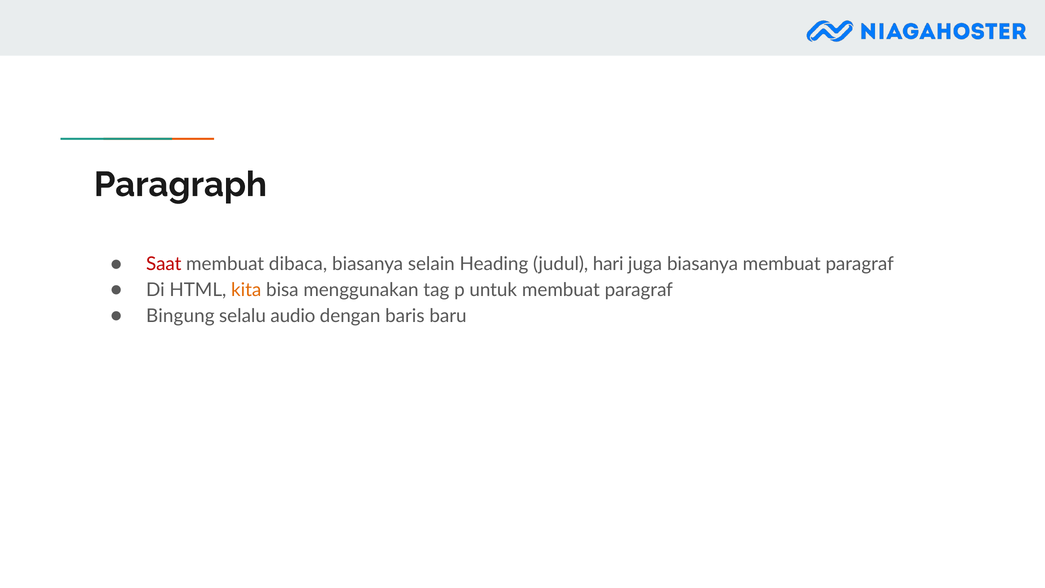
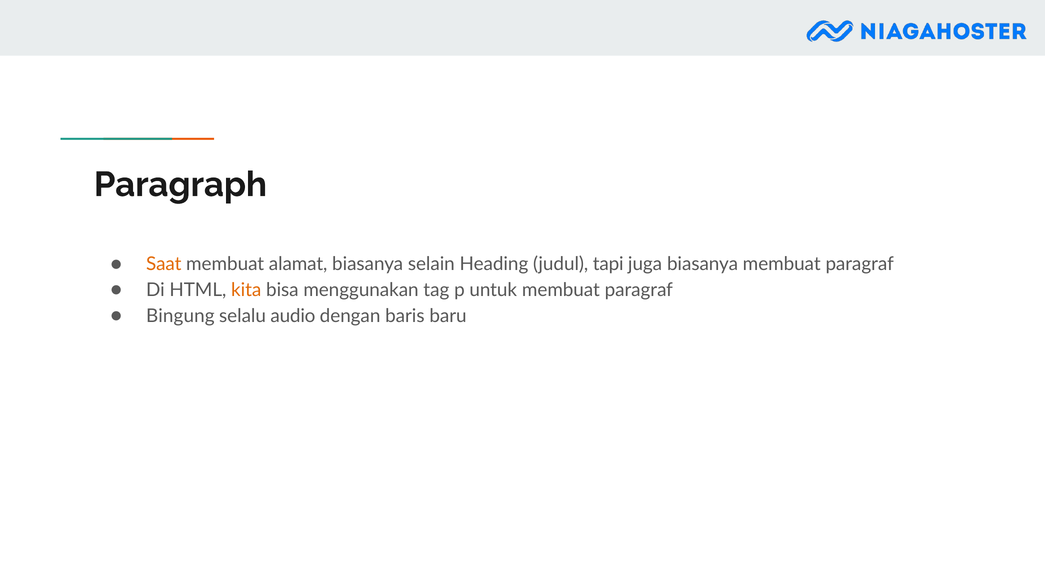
Saat colour: red -> orange (164, 264)
dibaca: dibaca -> alamat (298, 264)
hari: hari -> tapi (608, 264)
